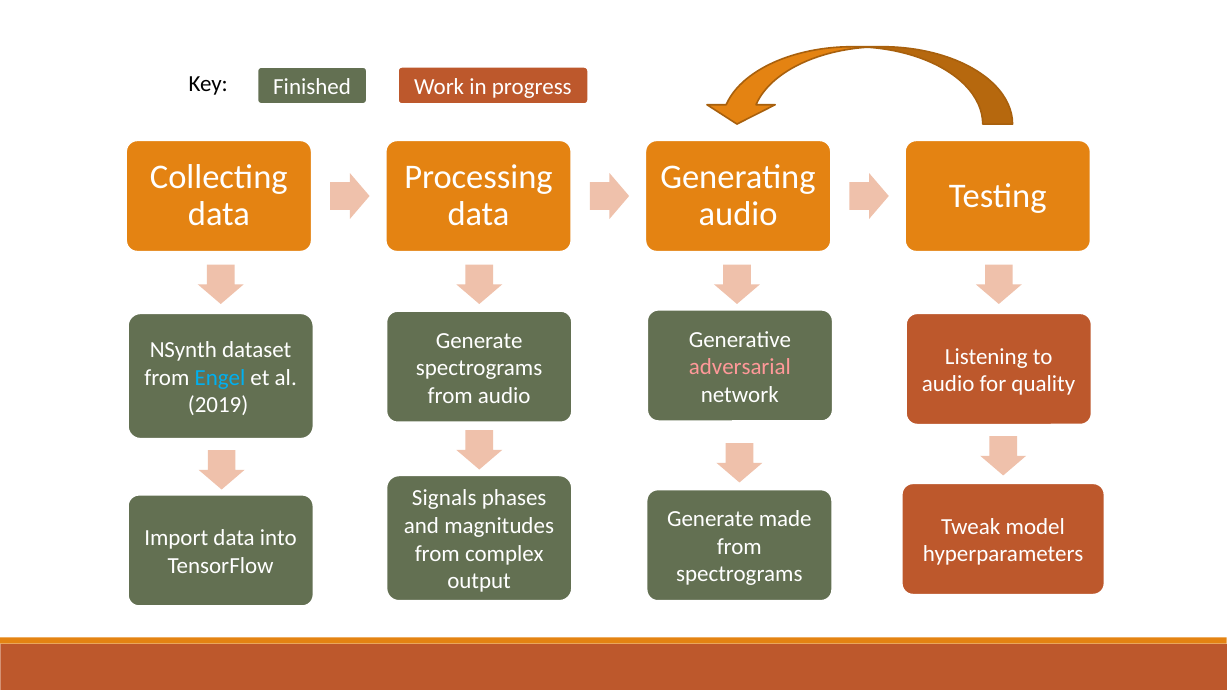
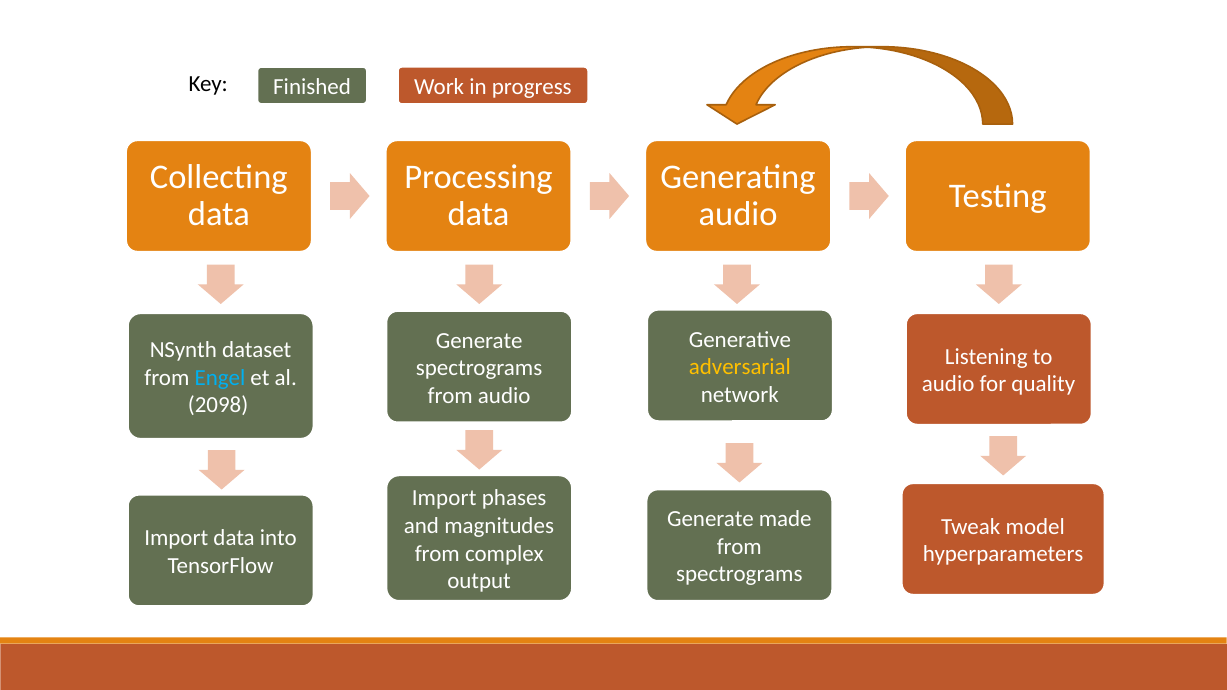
adversarial colour: pink -> yellow (740, 367)
2019: 2019 -> 2098 (218, 405)
Signals: Signals -> Import (444, 498)
